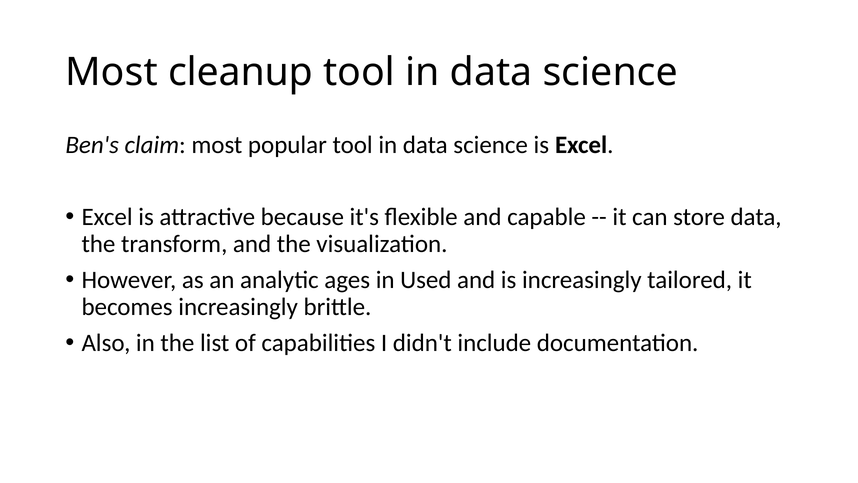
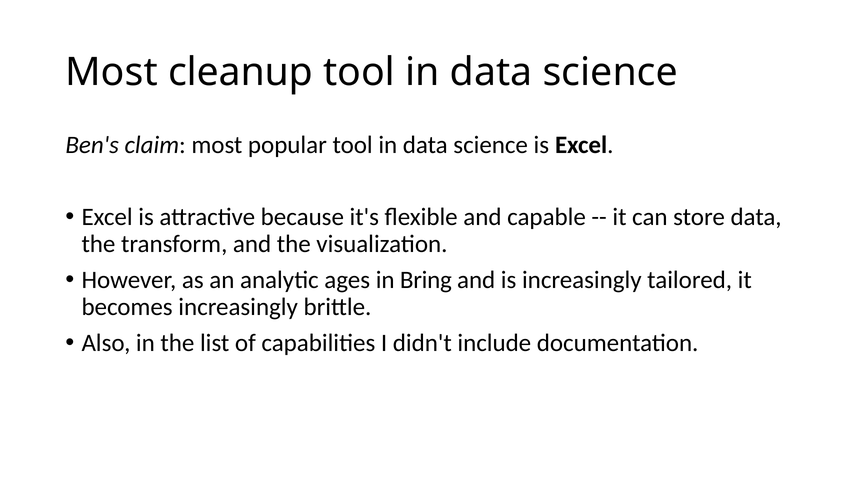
Used: Used -> Bring (426, 280)
